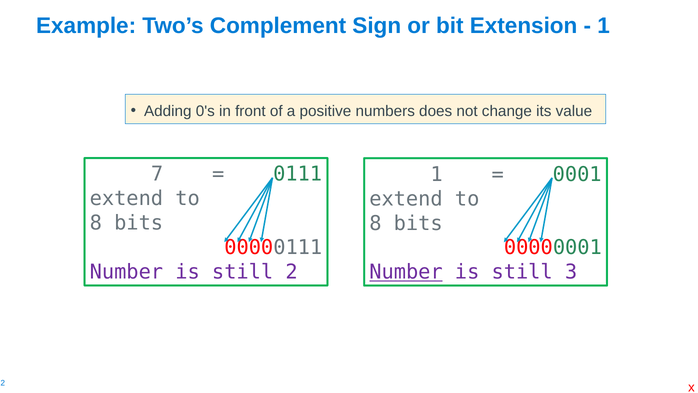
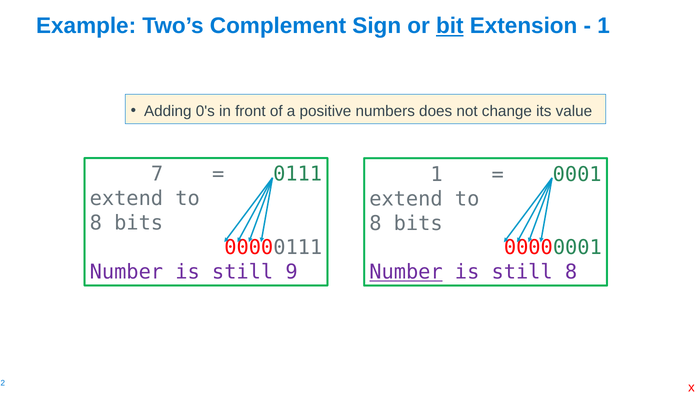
bit underline: none -> present (450, 26)
2: 2 -> 9 (292, 272)
still 3: 3 -> 8 (571, 272)
